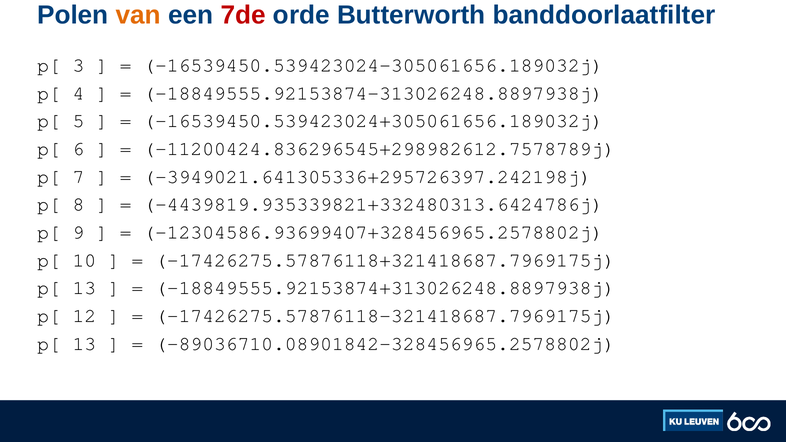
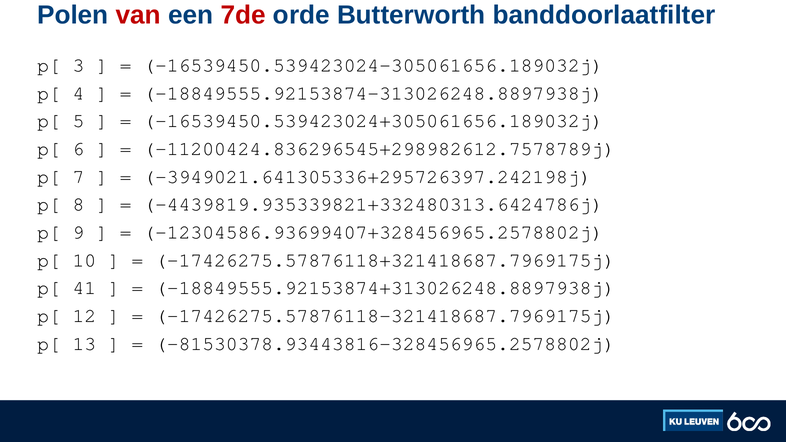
van colour: orange -> red (138, 15)
13: 13 -> 41 (84, 288)
-89036710.08901842-328456965.2578802j: -89036710.08901842-328456965.2578802j -> -81530378.93443816-328456965.2578802j (385, 344)
